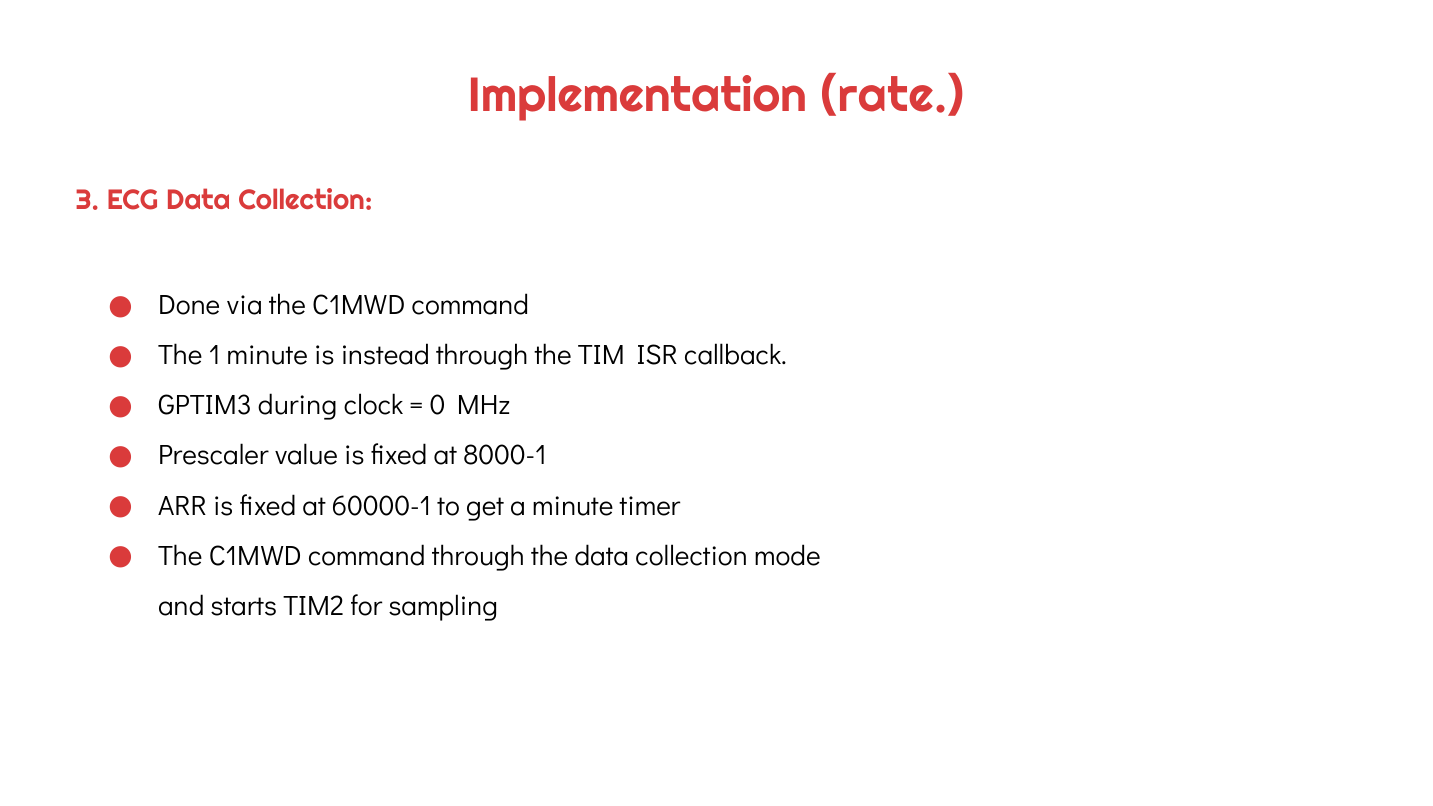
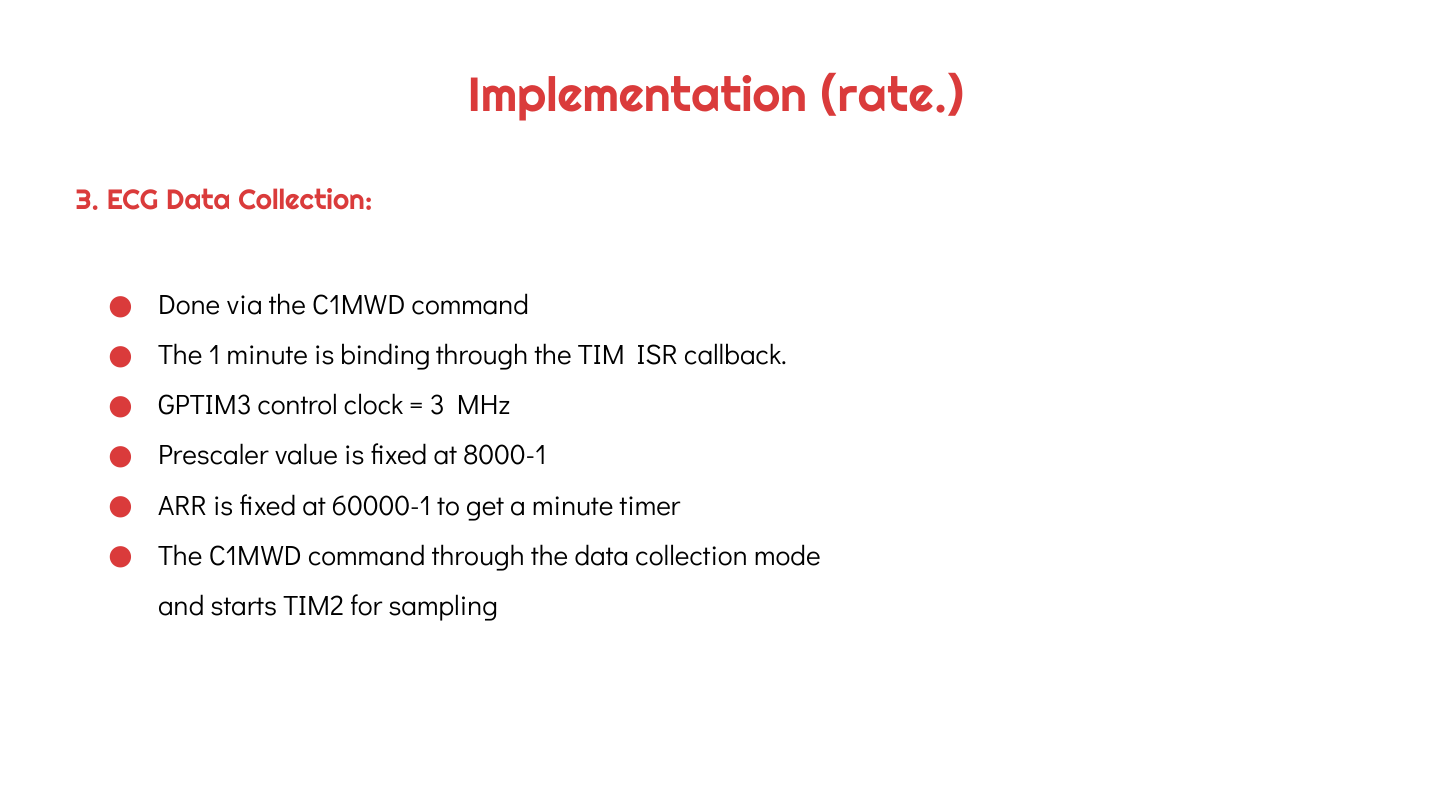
instead: instead -> binding (385, 355)
during: during -> control (298, 406)
0: 0 -> 3 (437, 406)
